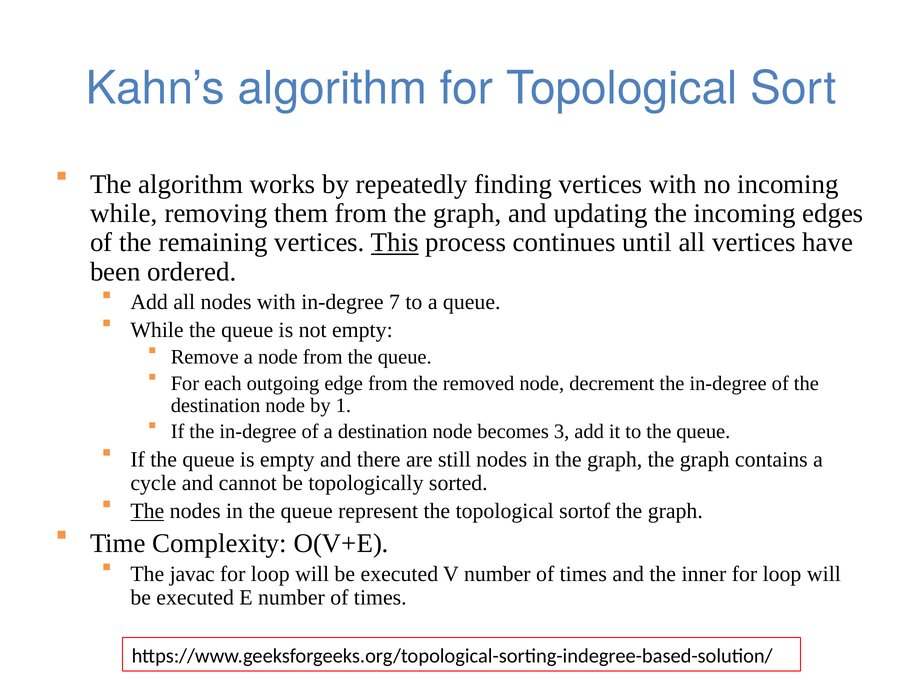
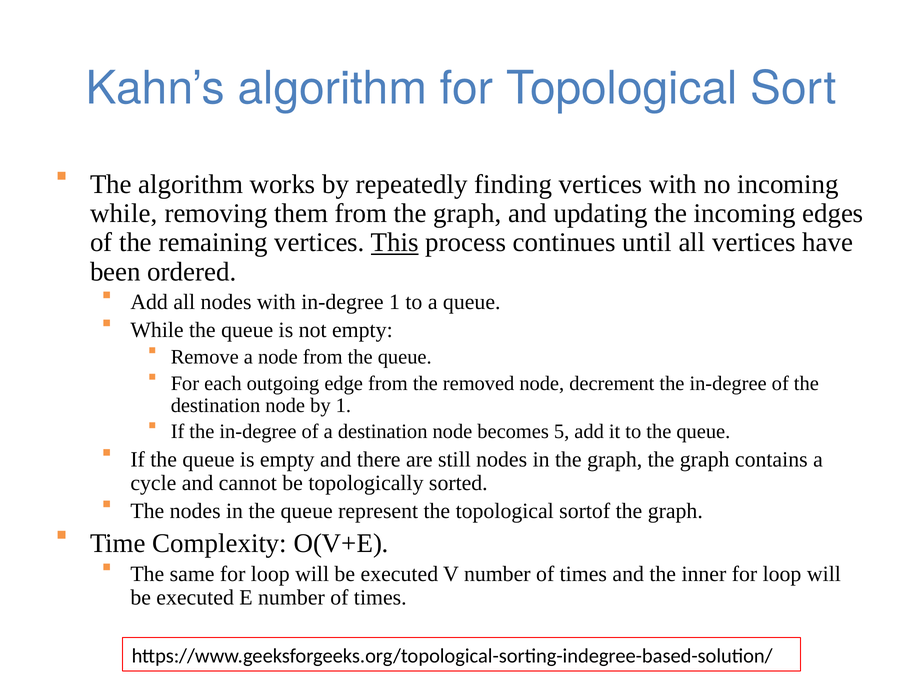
in-degree 7: 7 -> 1 (394, 302)
3: 3 -> 5 (562, 431)
The underline: present -> none (147, 510)
javac: javac -> same (192, 573)
